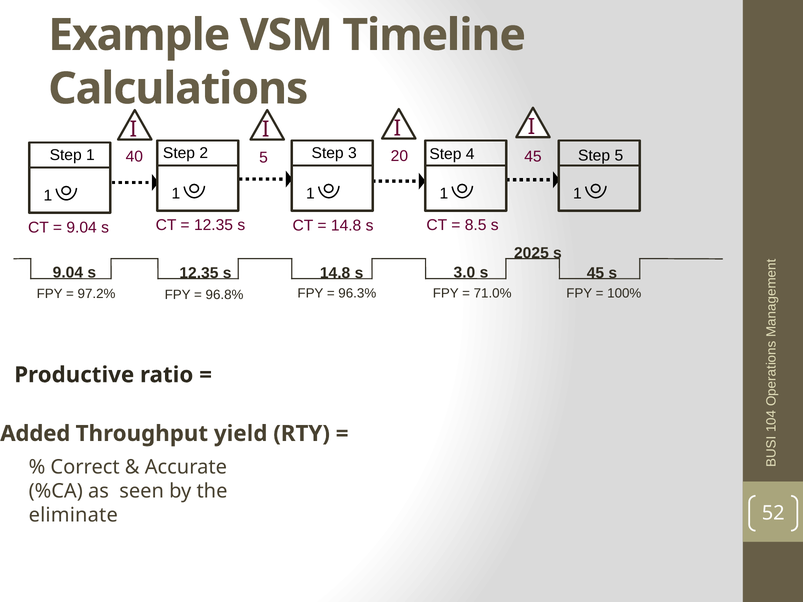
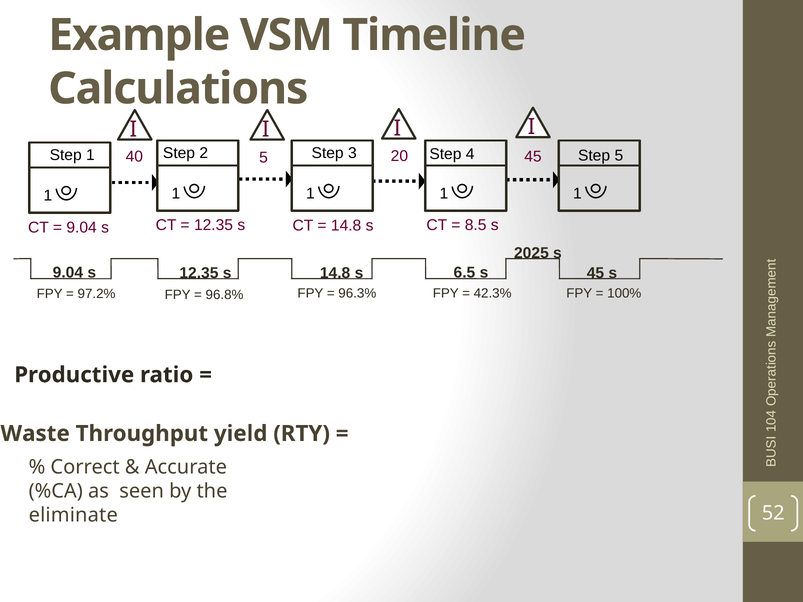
3.0: 3.0 -> 6.5 (464, 273)
71.0%: 71.0% -> 42.3% (493, 293)
Added: Added -> Waste (35, 434)
